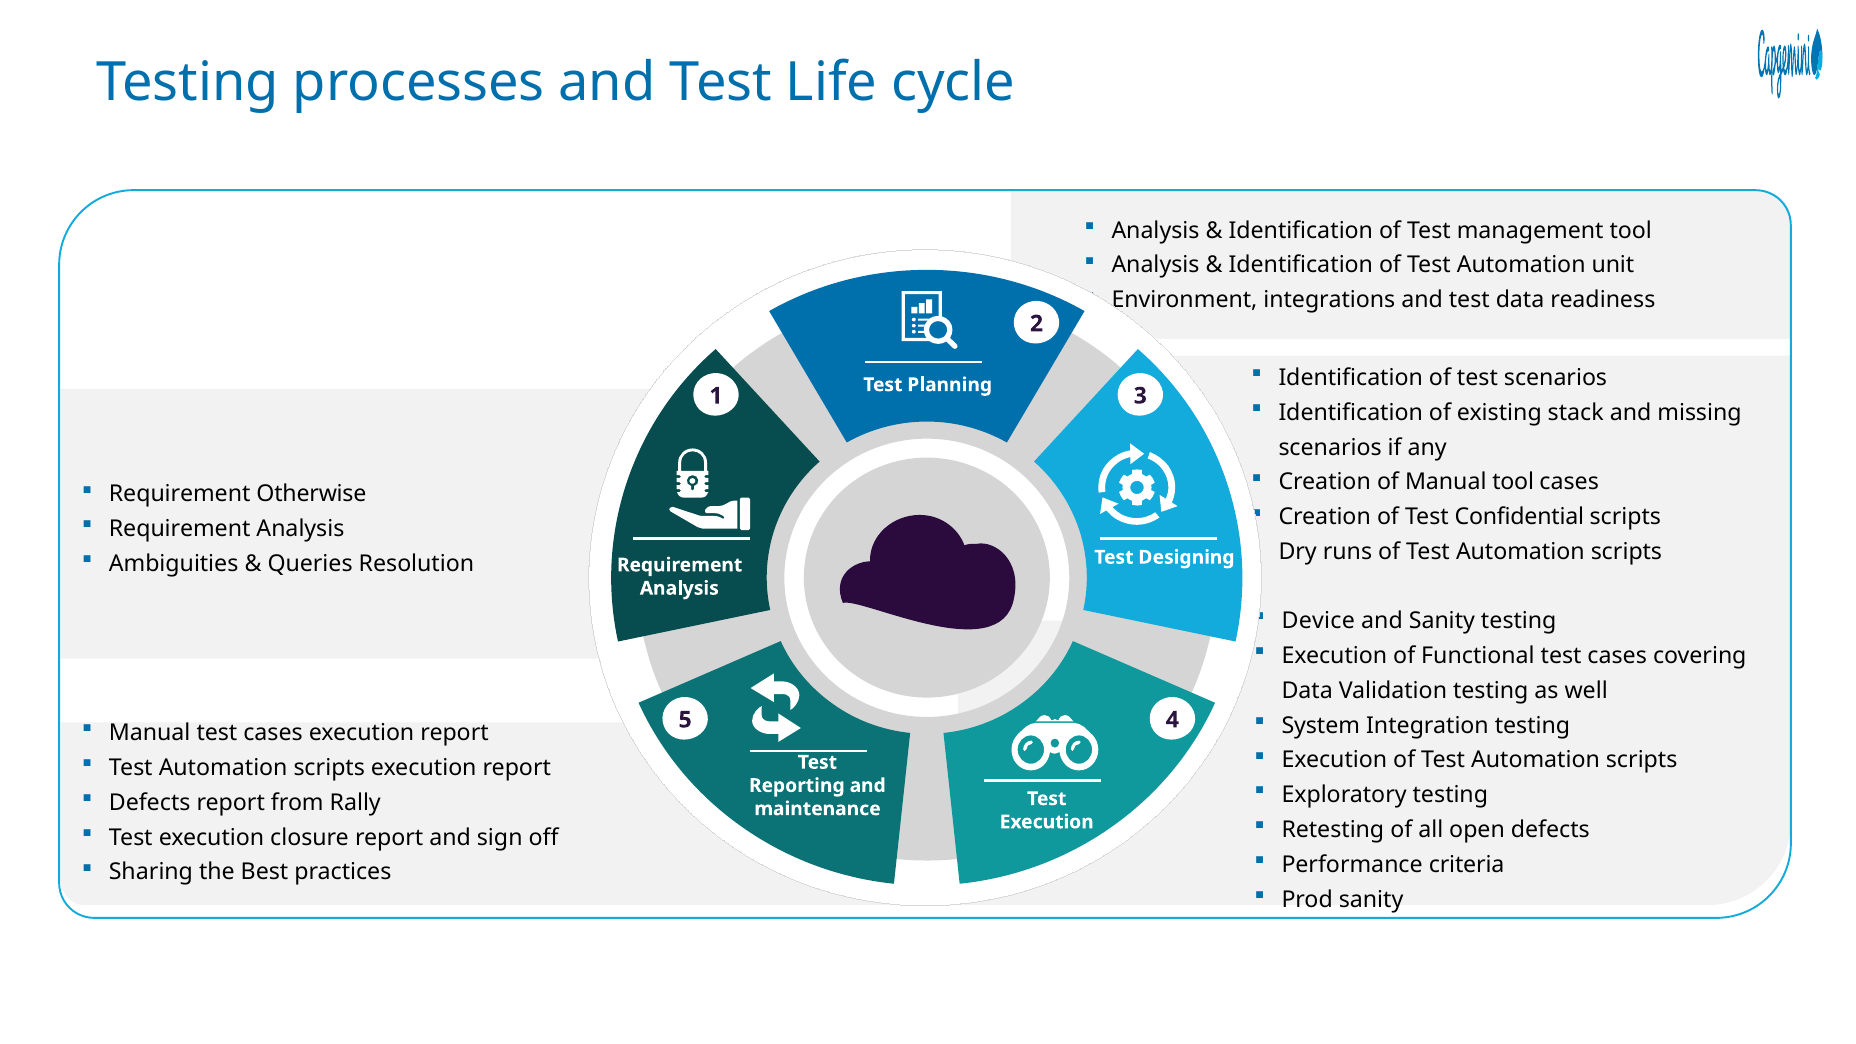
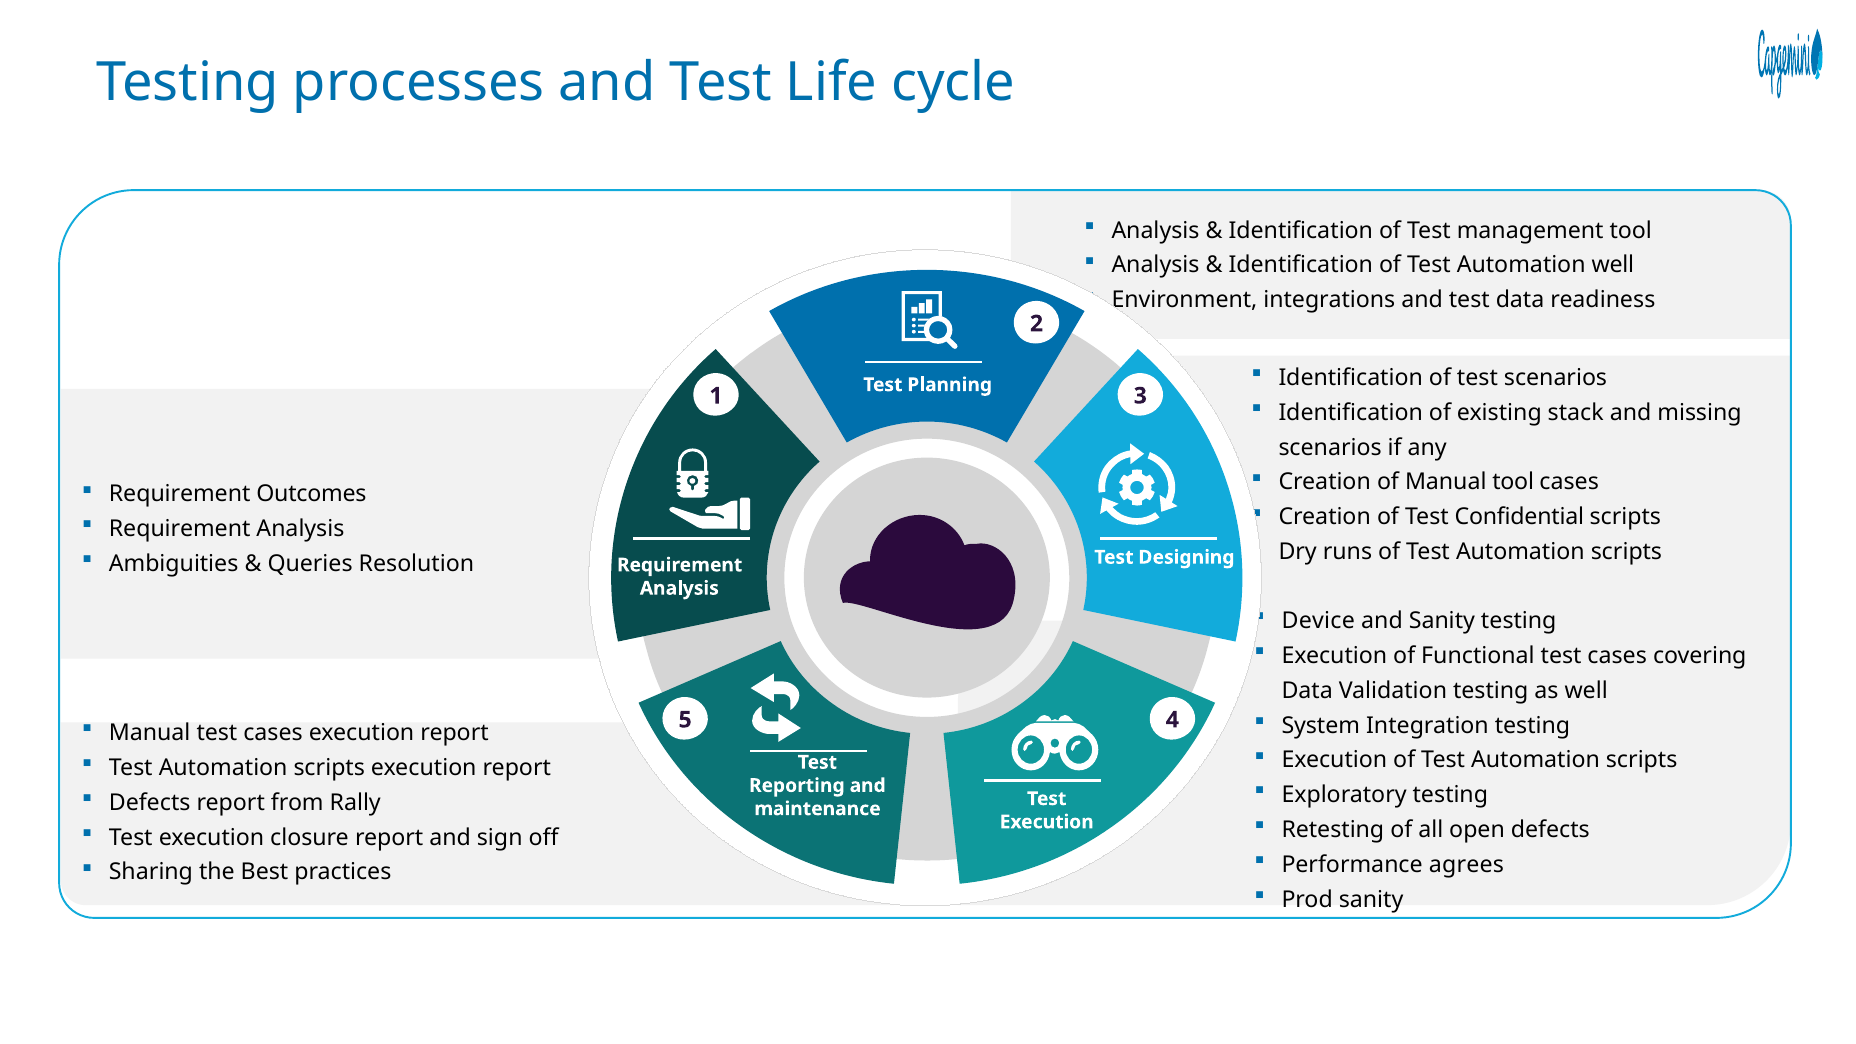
Automation unit: unit -> well (1613, 265)
Otherwise: Otherwise -> Outcomes (311, 494)
criteria: criteria -> agrees (1466, 865)
